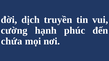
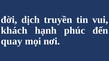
cường: cường -> khách (14, 31)
chứa: chứa -> quay (12, 41)
